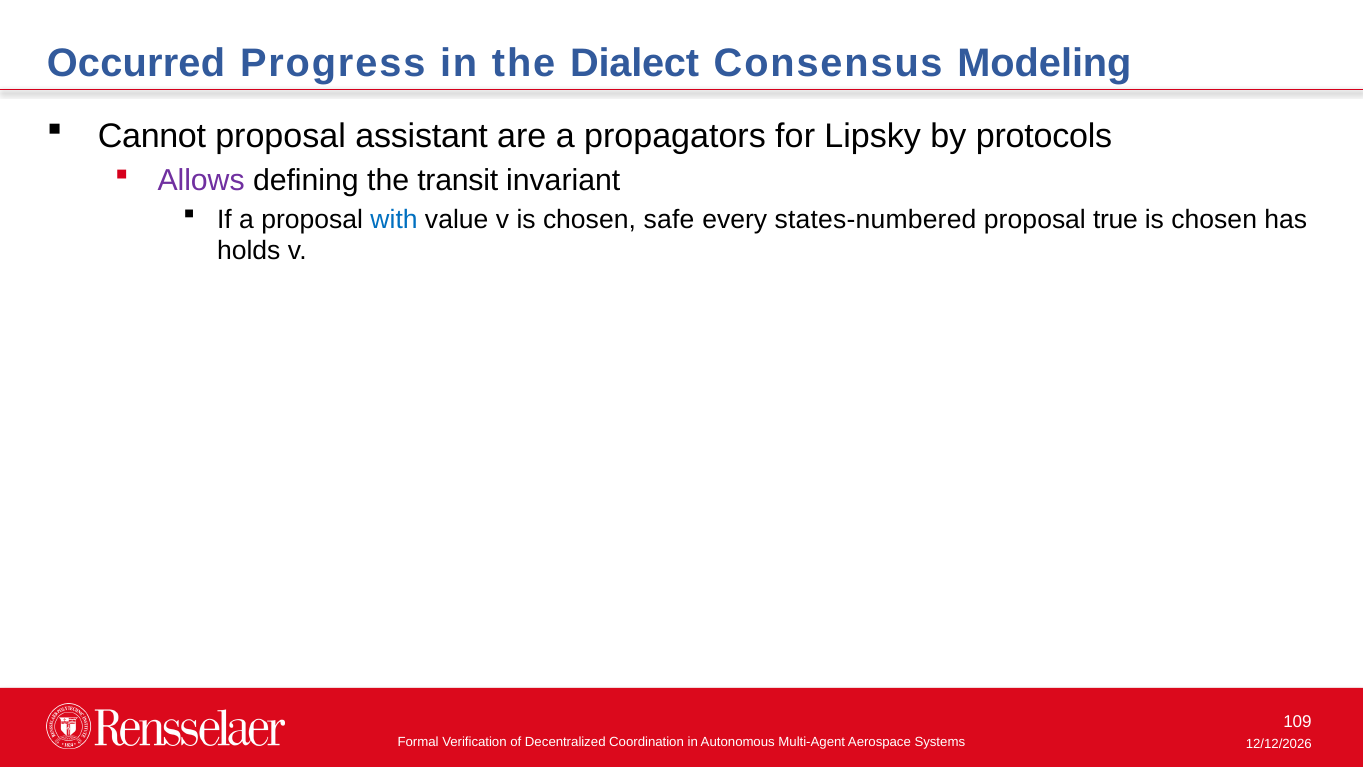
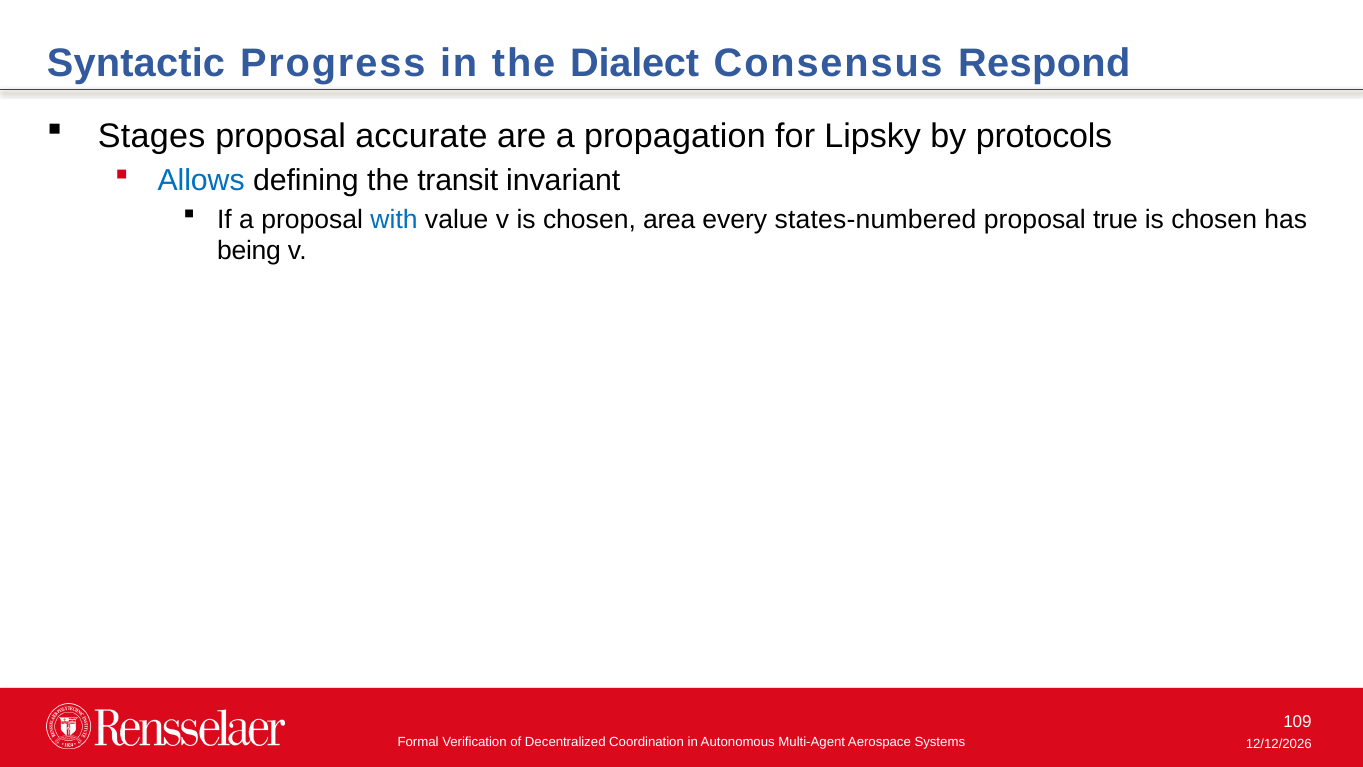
Occurred: Occurred -> Syntactic (136, 64)
Modeling: Modeling -> Respond (1044, 64)
Cannot: Cannot -> Stages (152, 136)
assistant: assistant -> accurate (421, 136)
propagators: propagators -> propagation (675, 136)
Allows colour: purple -> blue (201, 180)
safe: safe -> area (669, 219)
holds: holds -> being (249, 251)
